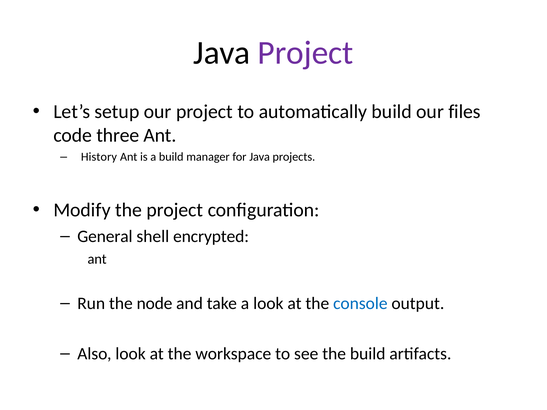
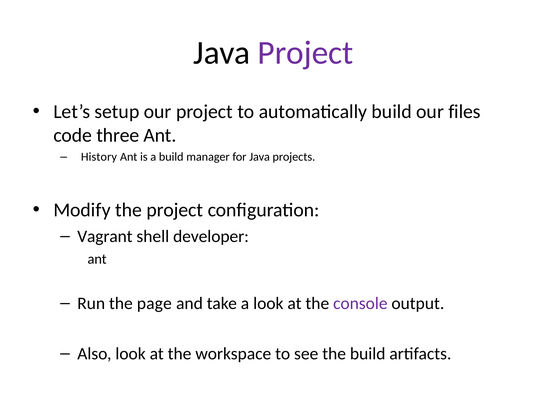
General: General -> Vagrant (105, 237)
encrypted: encrypted -> developer (211, 237)
node: node -> page (154, 304)
console colour: blue -> purple (360, 304)
